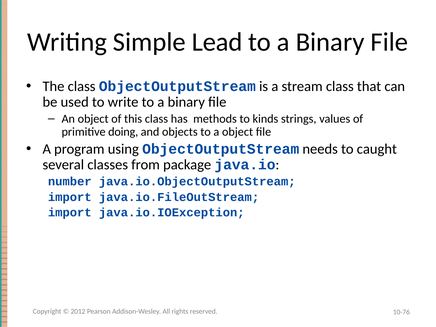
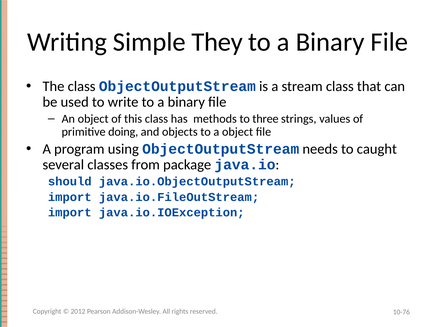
Lead: Lead -> They (217, 42)
kinds: kinds -> three (266, 119)
number: number -> should (70, 182)
